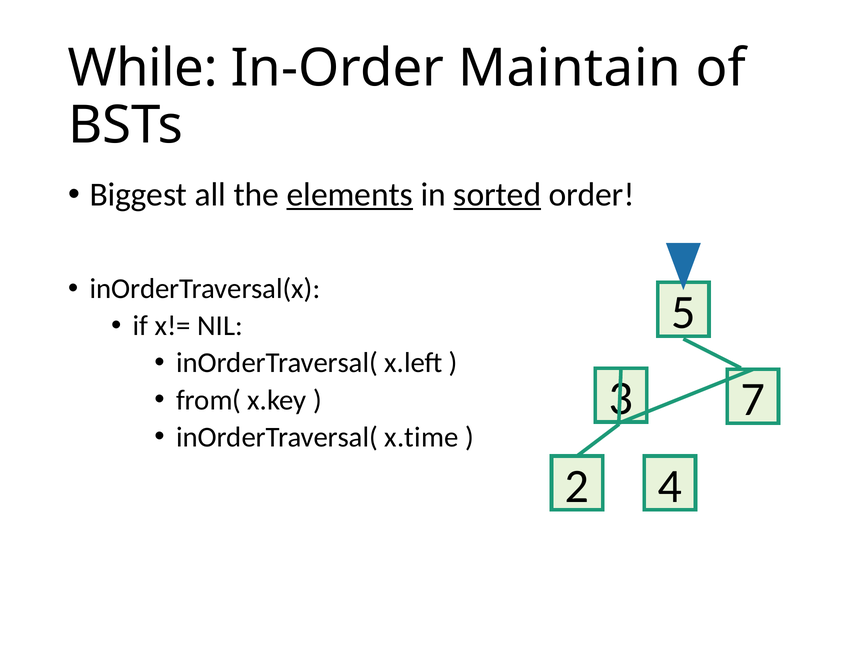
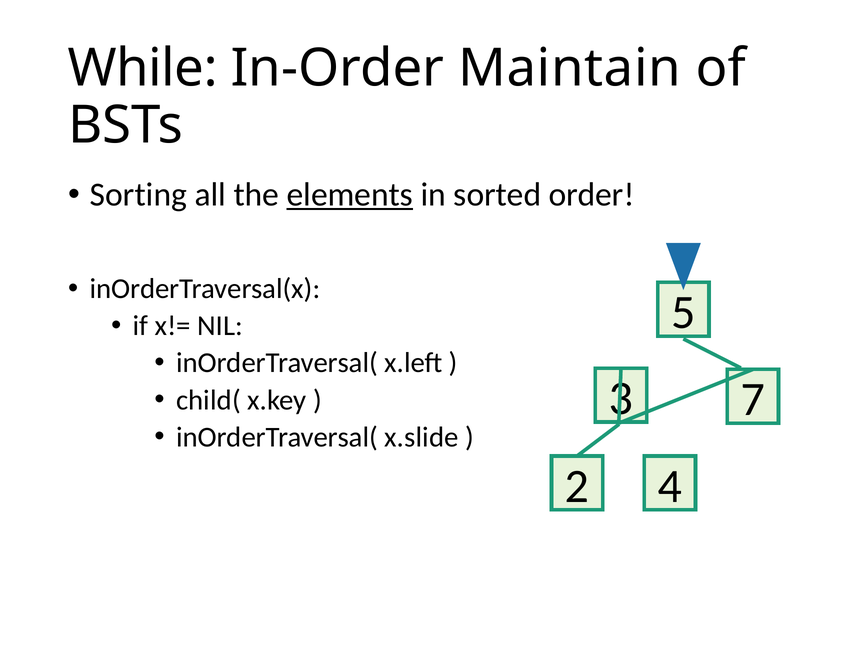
Biggest: Biggest -> Sorting (138, 195)
sorted underline: present -> none (497, 195)
from(: from( -> child( (208, 400)
x.time: x.time -> x.slide (422, 437)
